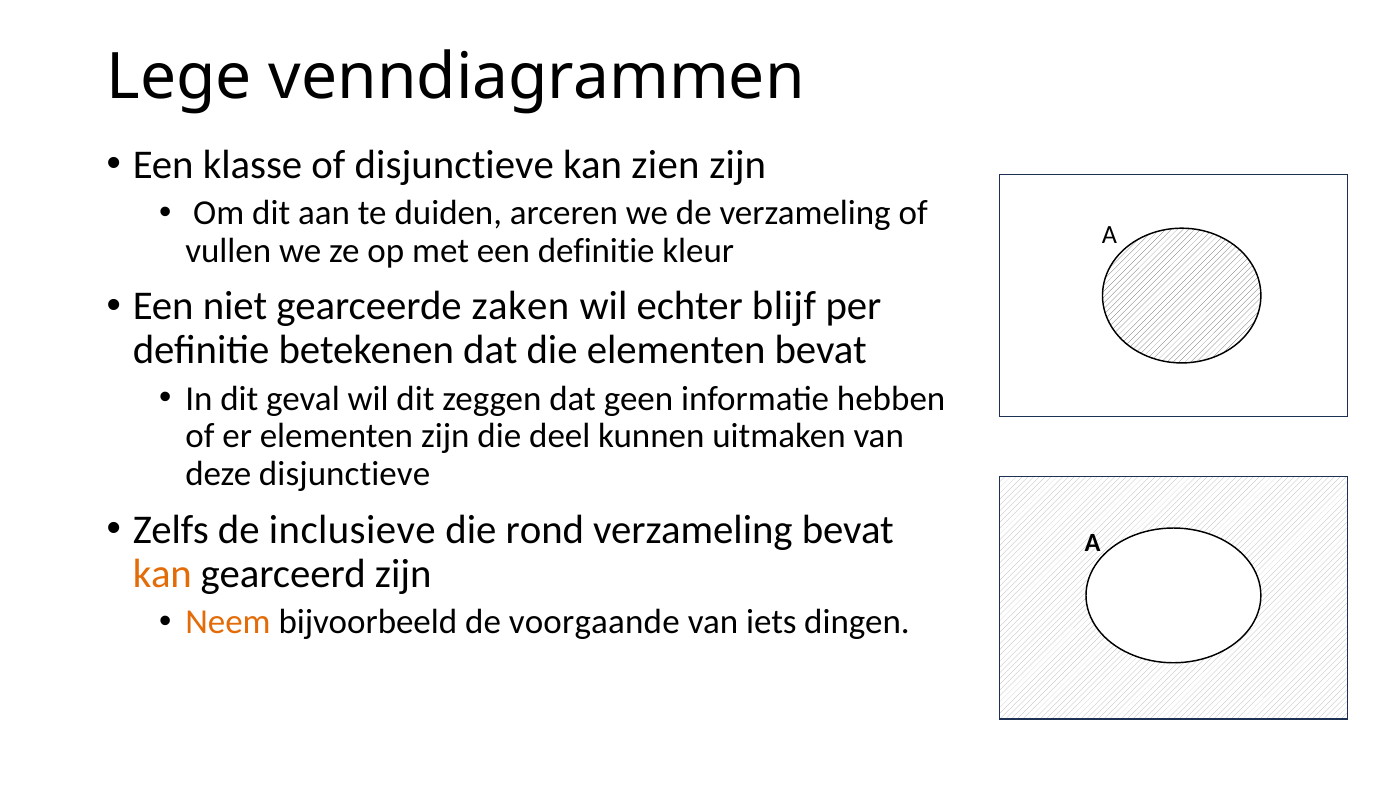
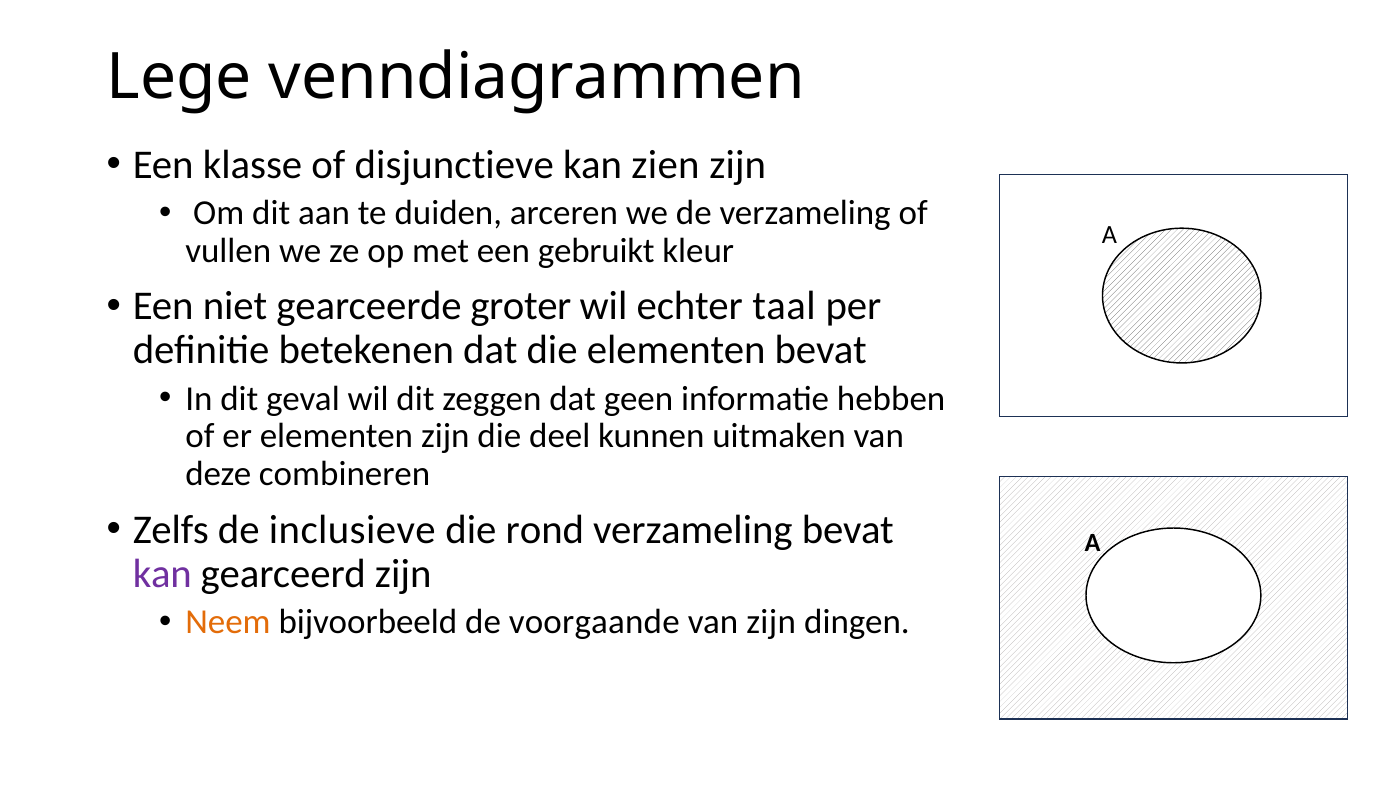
een definitie: definitie -> gebruikt (596, 251)
zaken: zaken -> groter (521, 306)
blijf: blijf -> taal (784, 306)
deze disjunctieve: disjunctieve -> combineren (345, 474)
kan colour: orange -> purple (162, 574)
van iets: iets -> zijn (771, 622)
